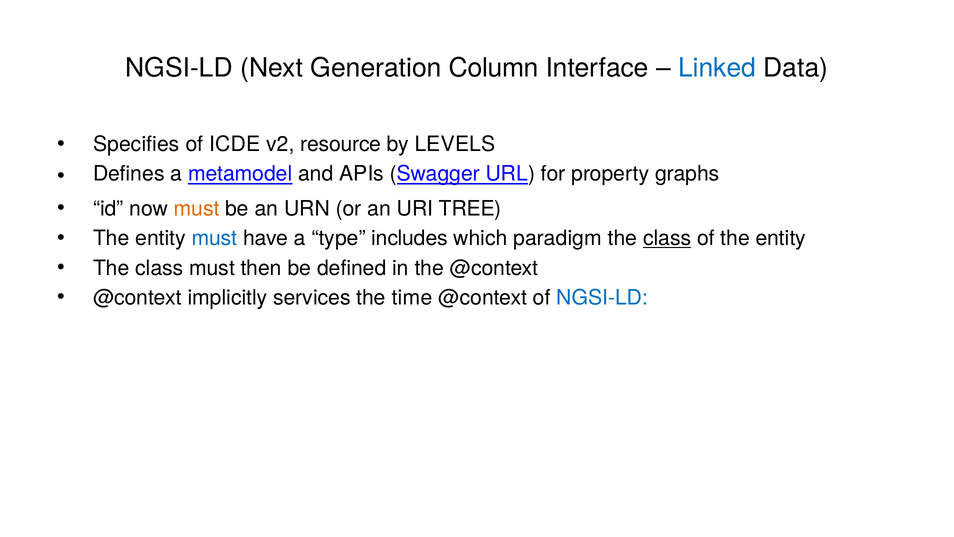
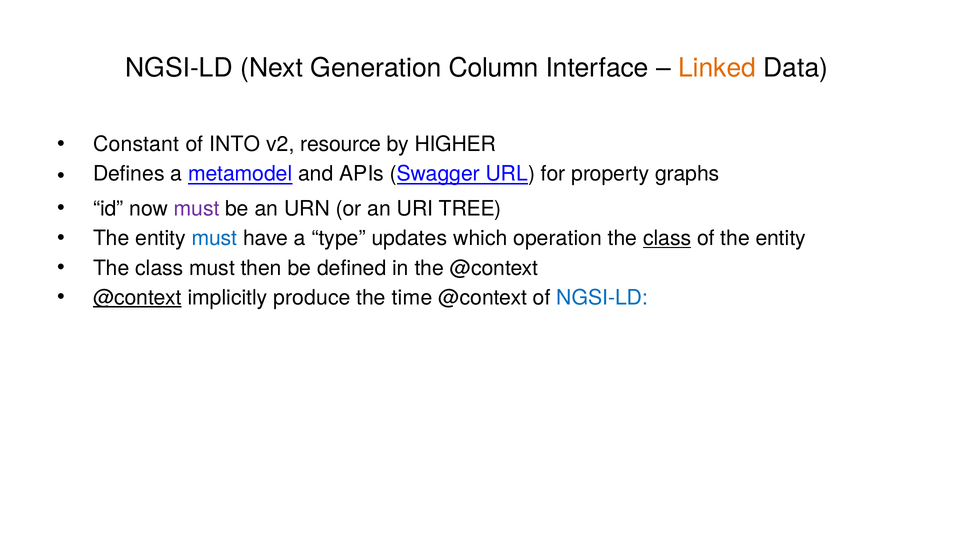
Linked colour: blue -> orange (717, 68)
Specifies: Specifies -> Constant (136, 144)
ICDE: ICDE -> INTO (235, 144)
LEVELS: LEVELS -> HIGHER (455, 144)
must colour: orange -> purple (197, 208)
includes: includes -> updates (409, 238)
paradigm: paradigm -> operation (558, 238)
@context underline: none -> present (137, 298)
services: services -> produce (312, 298)
